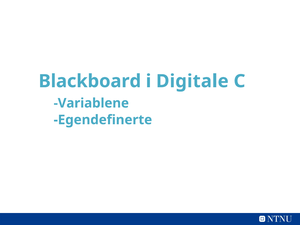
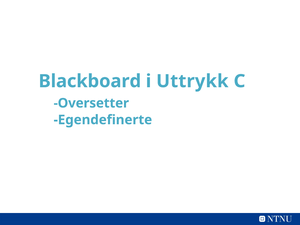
Digitale: Digitale -> Uttrykk (192, 81)
Variablene: Variablene -> Oversetter (91, 103)
